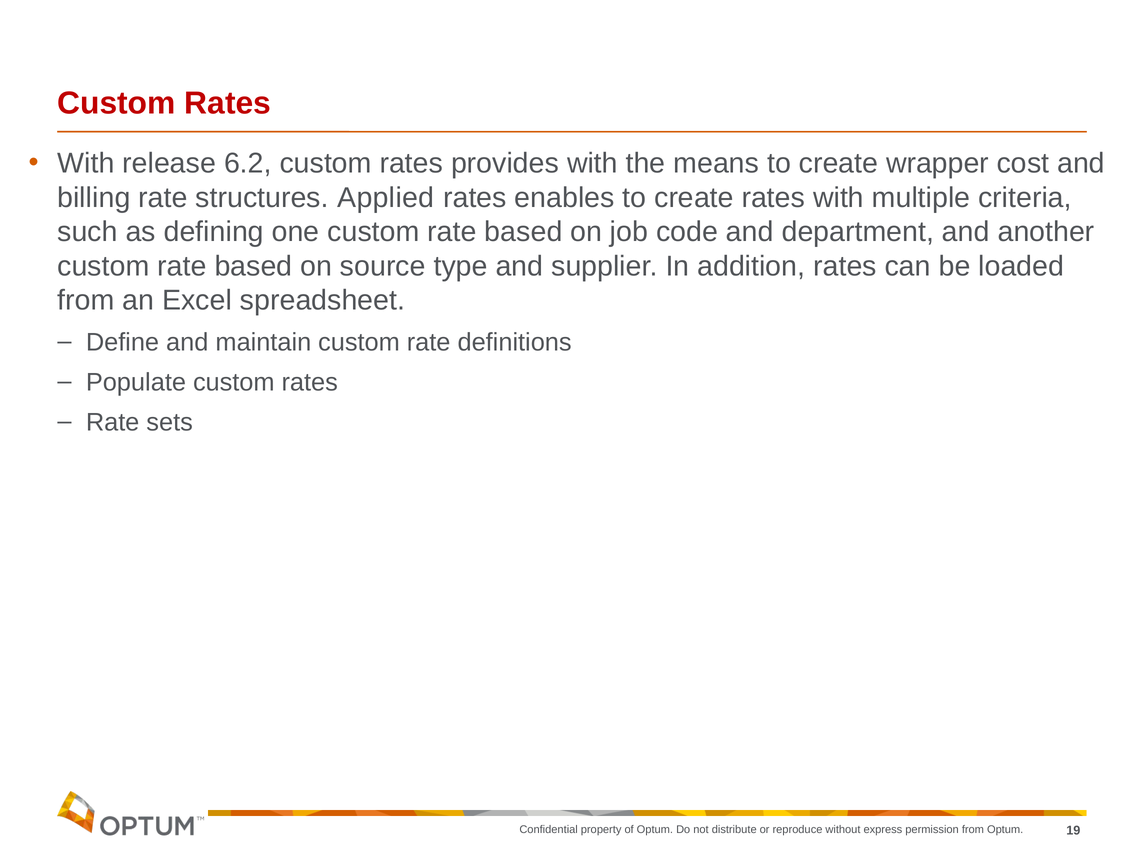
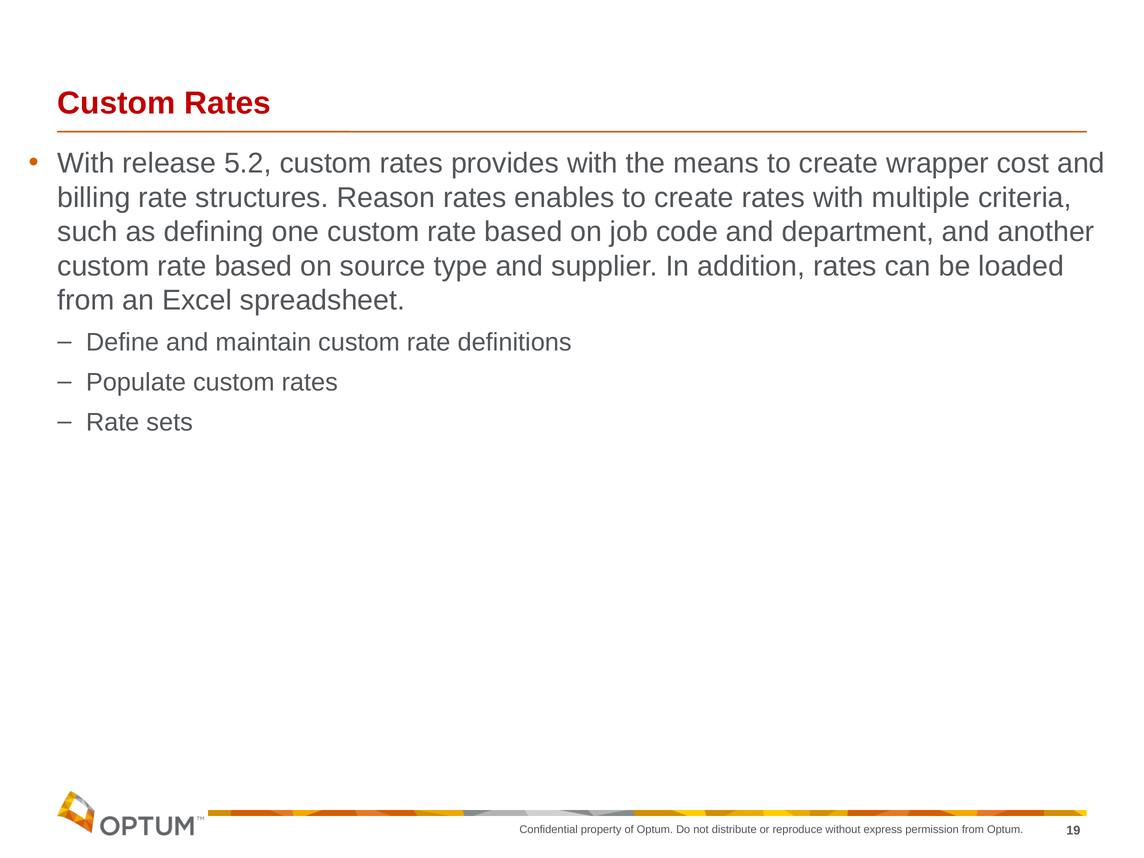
6.2: 6.2 -> 5.2 (248, 163)
Applied: Applied -> Reason (386, 198)
